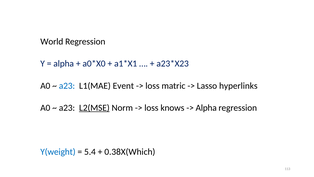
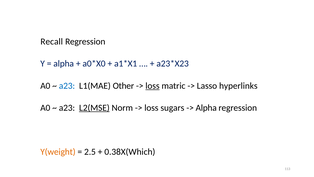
World: World -> Recall (52, 42)
Event: Event -> Other (123, 86)
loss underline: none -> present (152, 86)
knows: knows -> sugars (172, 108)
Y(weight colour: blue -> orange (58, 152)
5.4: 5.4 -> 2.5 (90, 152)
